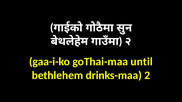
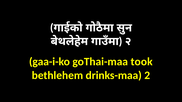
until: until -> took (142, 62)
